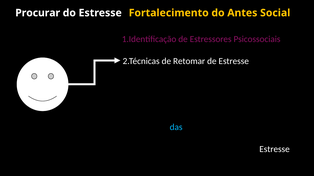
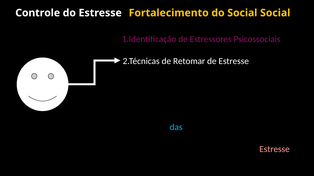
Procurar: Procurar -> Controle (38, 13)
do Antes: Antes -> Social (242, 13)
Estresse colour: white -> pink (275, 150)
